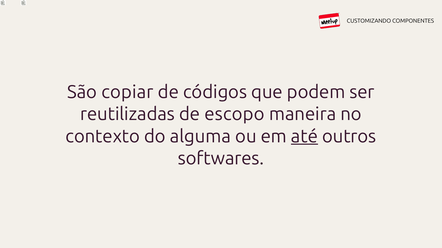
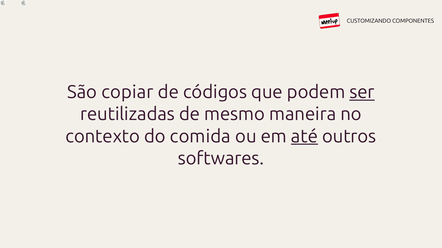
ser underline: none -> present (362, 92)
escopo: escopo -> mesmo (235, 115)
alguma: alguma -> comida (200, 137)
